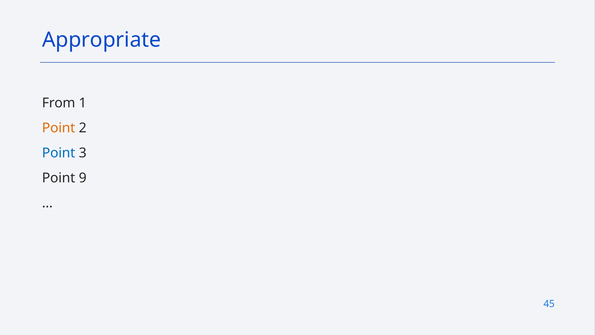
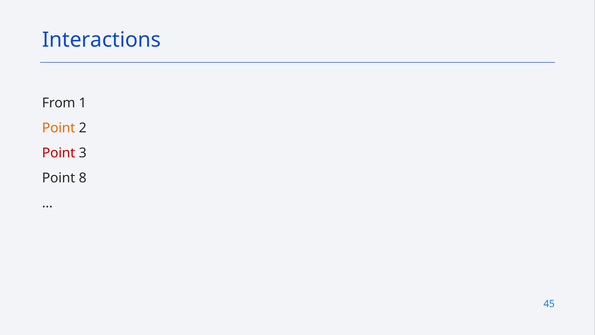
Appropriate: Appropriate -> Interactions (101, 40)
Point colour: blue -> red (59, 153)
9: 9 -> 8 (83, 178)
